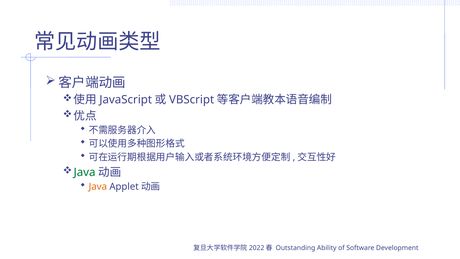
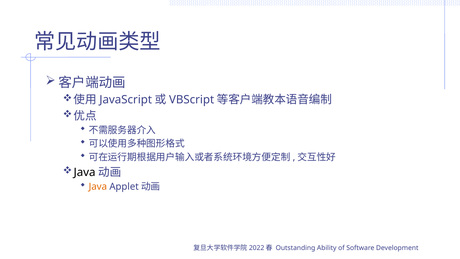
Java colour: green -> black (85, 172)
